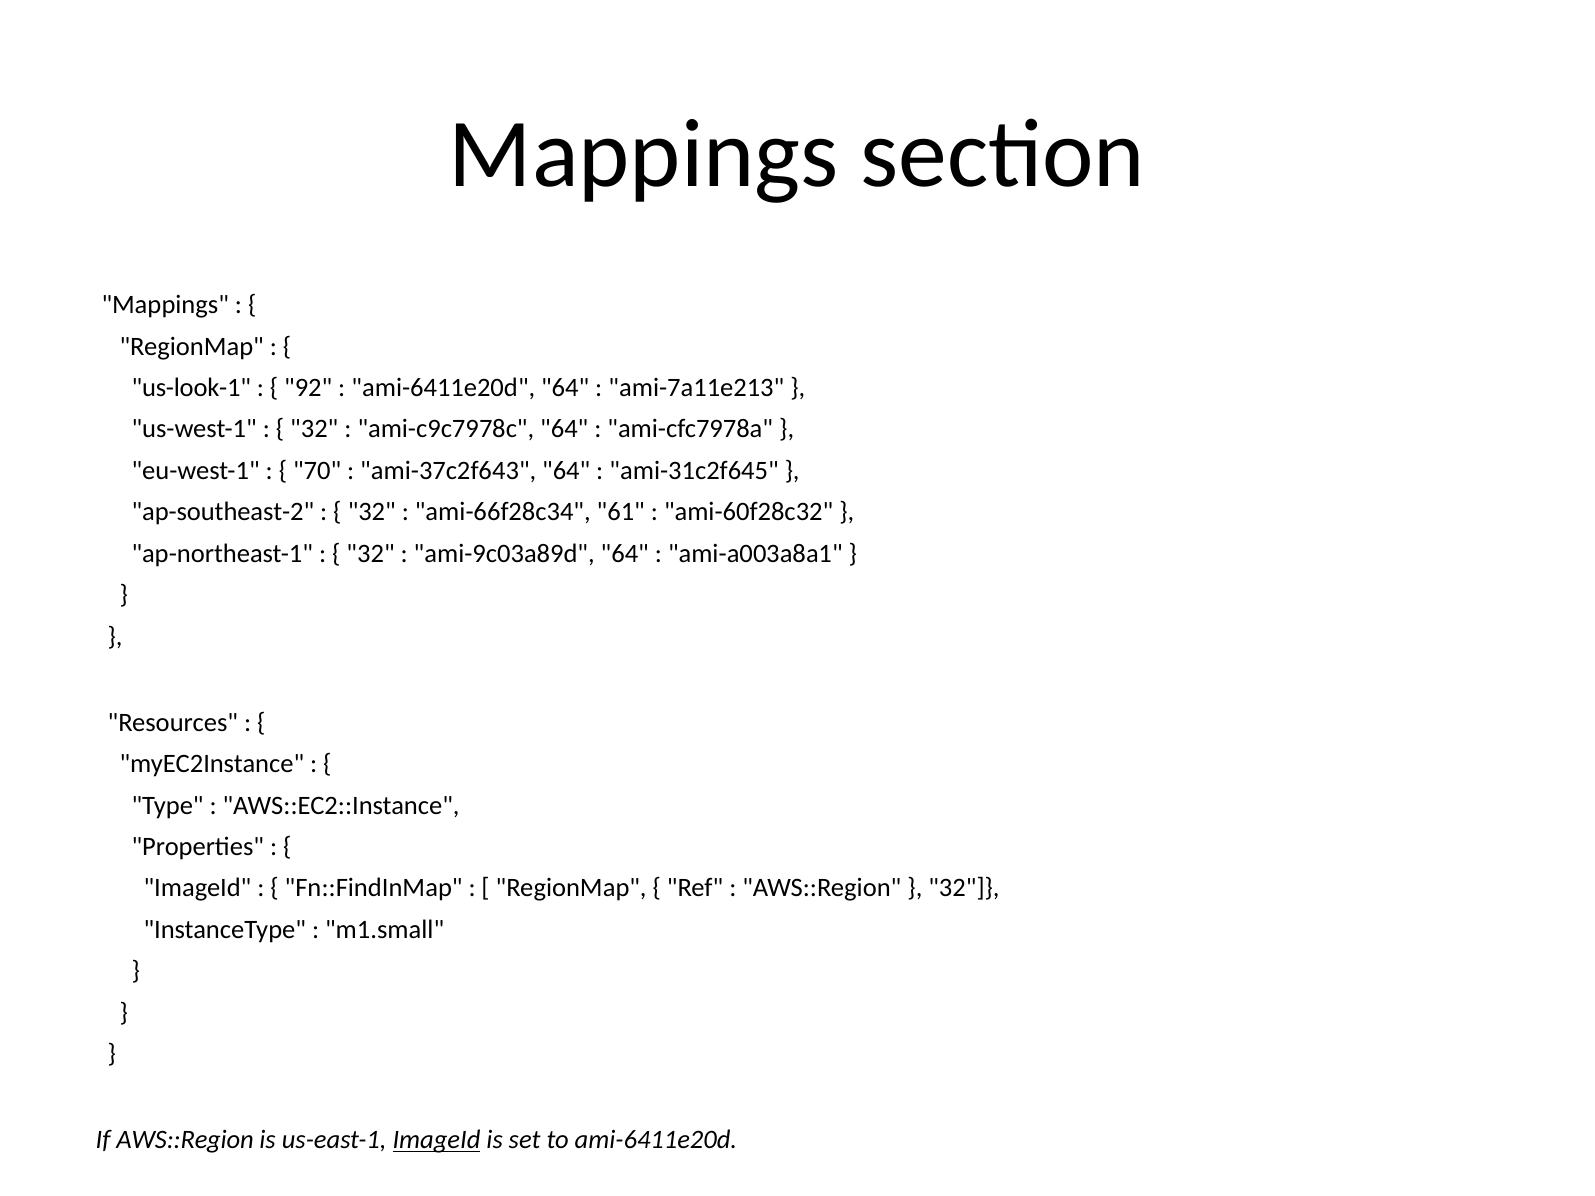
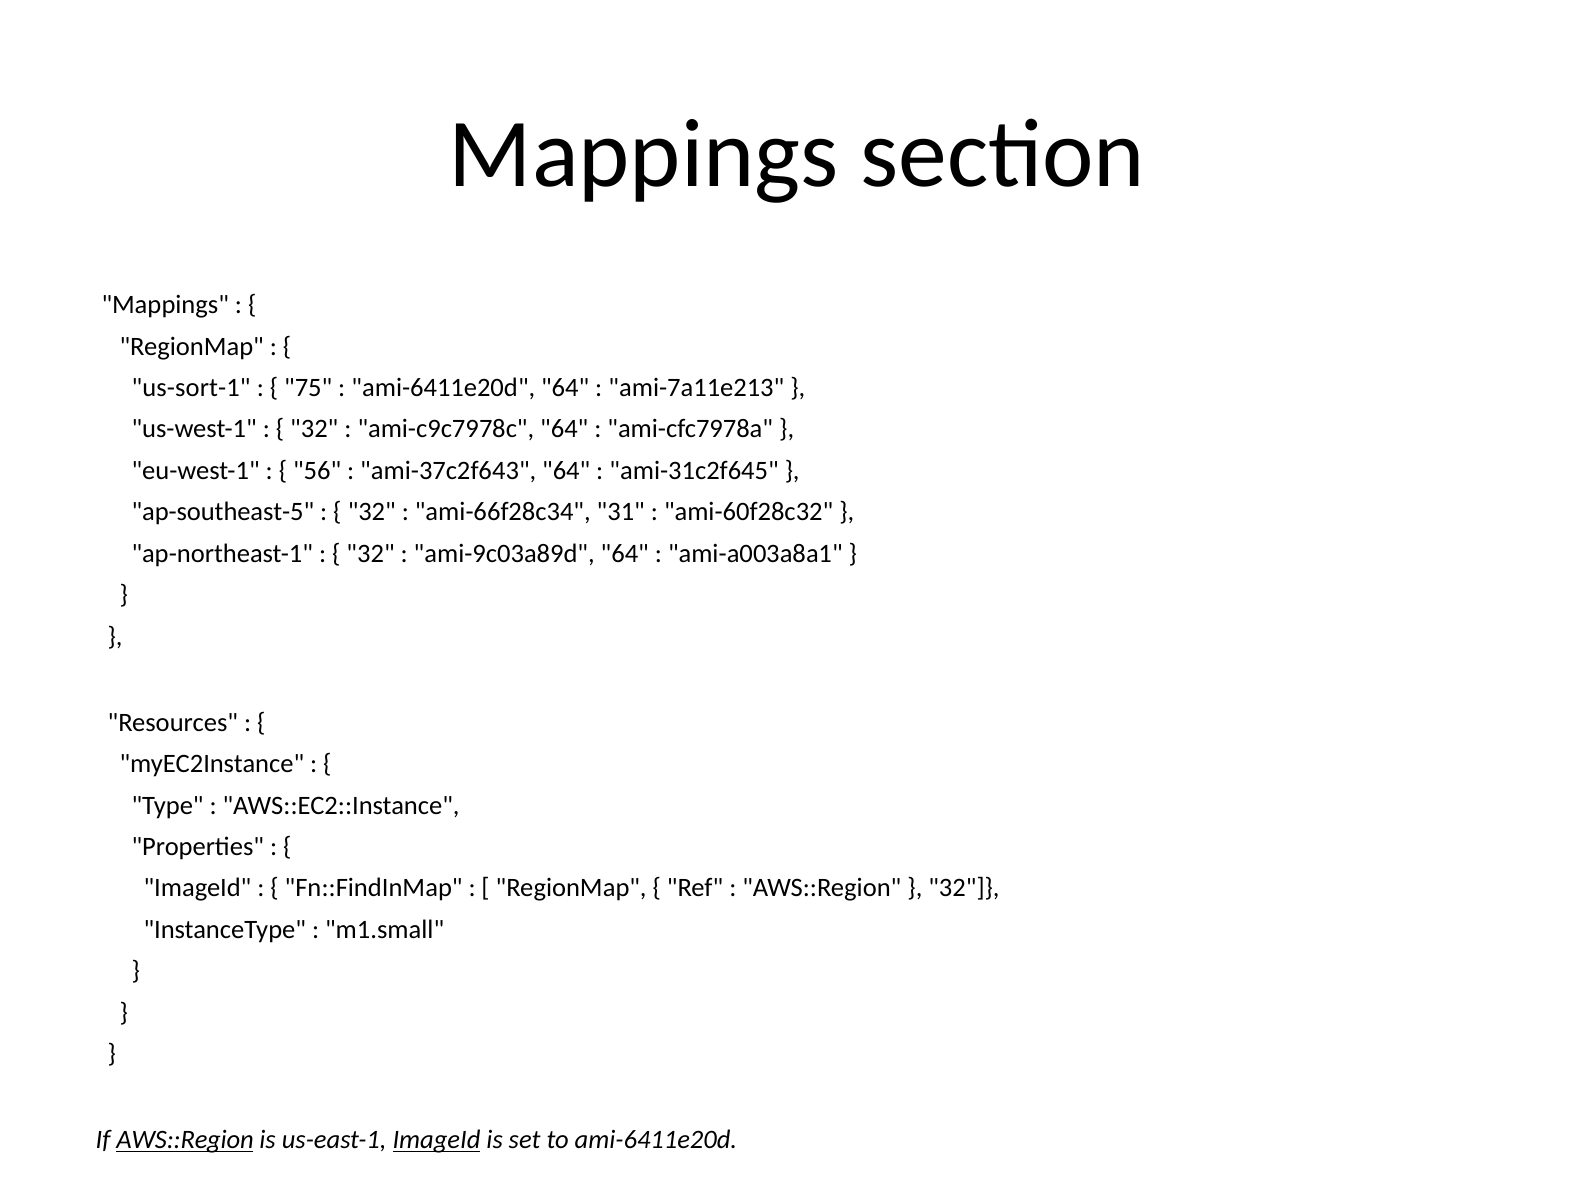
us-look-1: us-look-1 -> us-sort-1 (191, 388)
92: 92 -> 75 (308, 388)
70: 70 -> 56 (317, 471)
ap-southeast-2: ap-southeast-2 -> ap-southeast-5 (223, 512)
61: 61 -> 31 (621, 512)
AWS::Region underline: none -> present (185, 1140)
